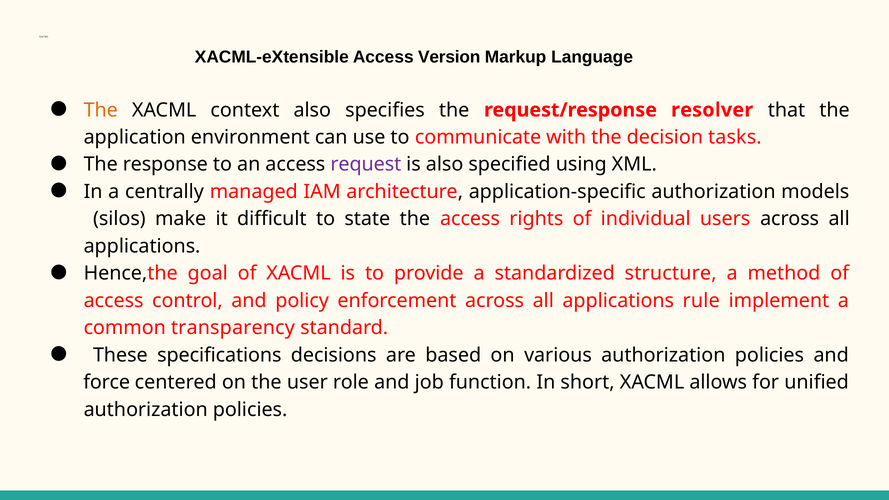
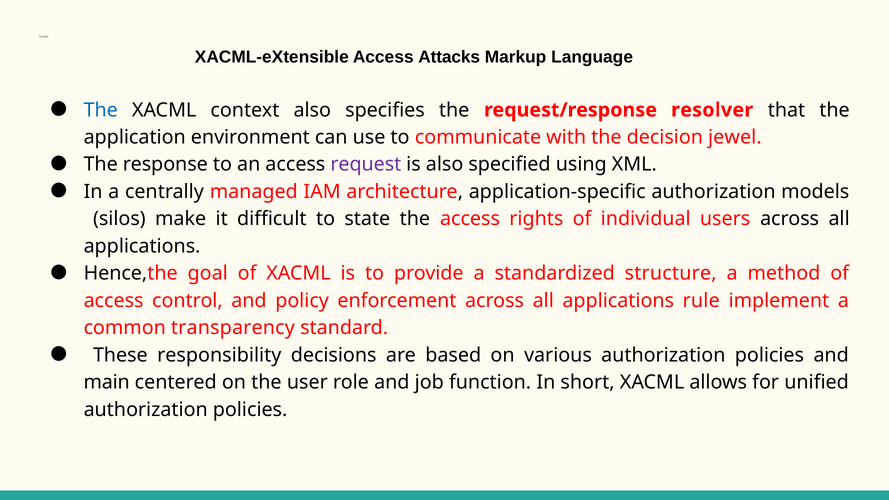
Version: Version -> Attacks (449, 57)
The colour: orange -> blue (101, 110)
tasks: tasks -> jewel (735, 137)
specifications: specifications -> responsibility (219, 355)
force: force -> main (107, 382)
